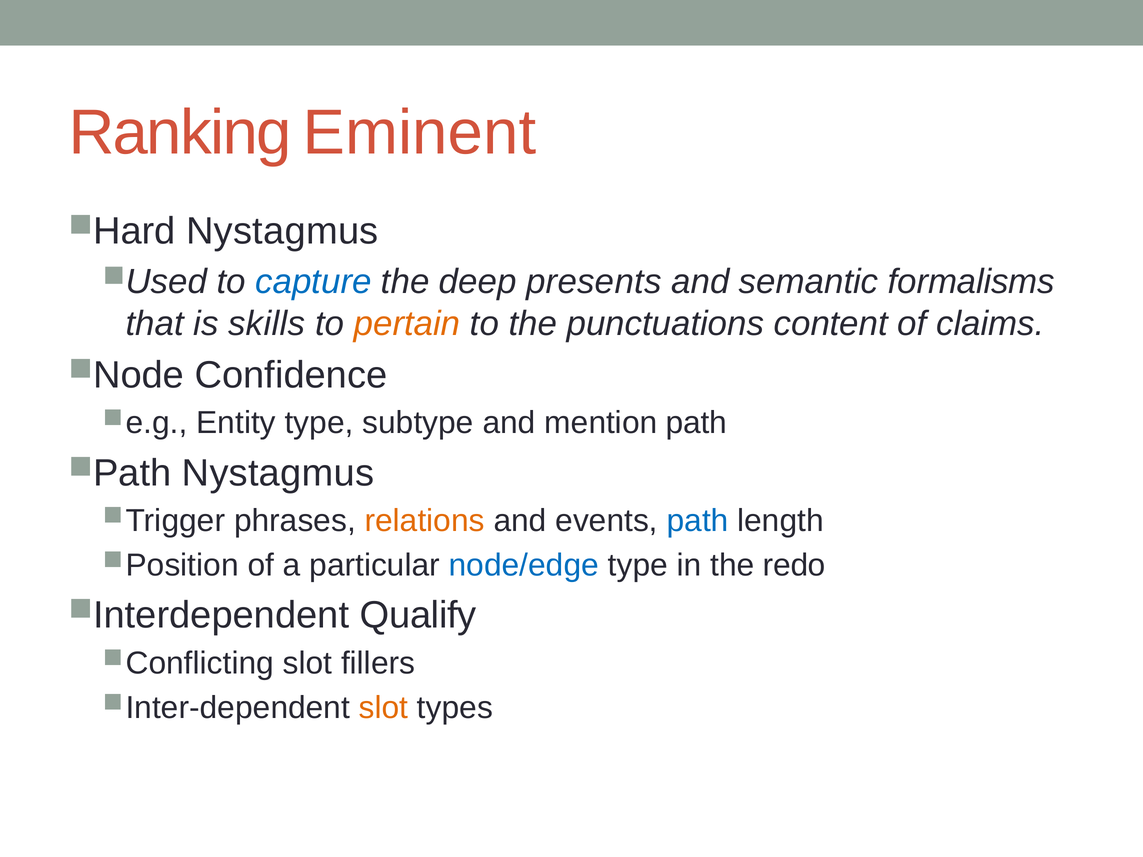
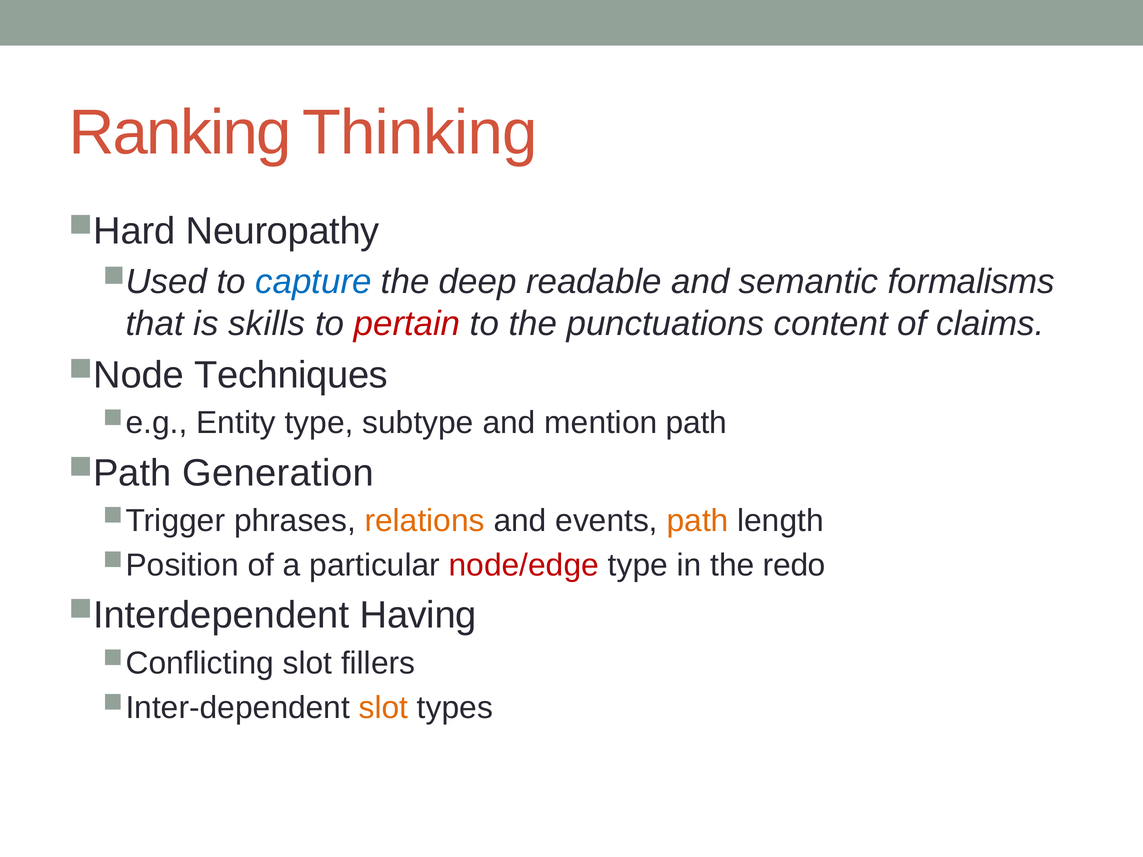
Eminent: Eminent -> Thinking (420, 133)
Nystagmus: Nystagmus -> Neuropathy (283, 231)
presents: presents -> readable (594, 282)
pertain colour: orange -> red (407, 324)
Confidence: Confidence -> Techniques (291, 375)
Nystagmus: Nystagmus -> Generation (278, 473)
path colour: blue -> orange (698, 521)
node/edge colour: blue -> red (524, 565)
Qualify: Qualify -> Having (418, 615)
